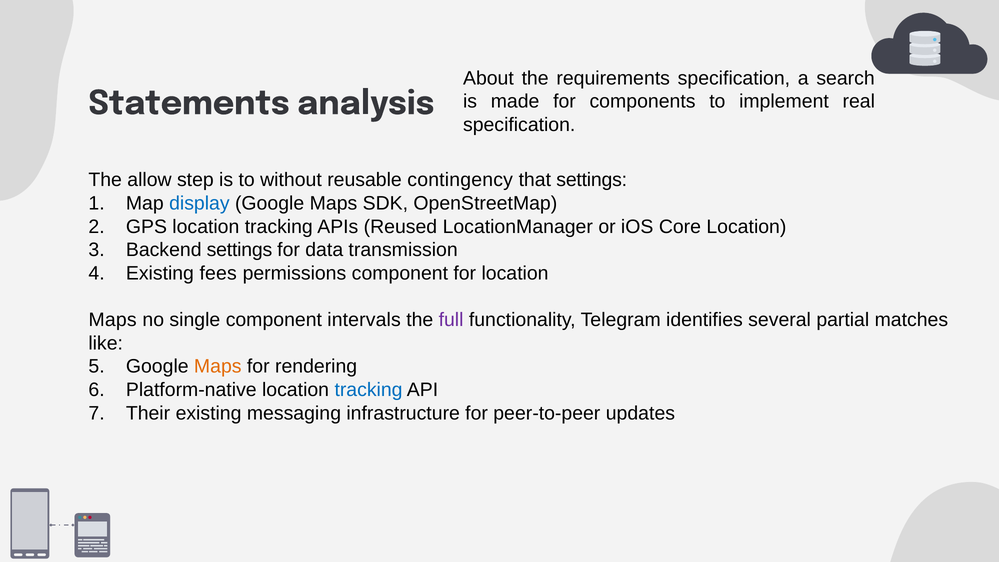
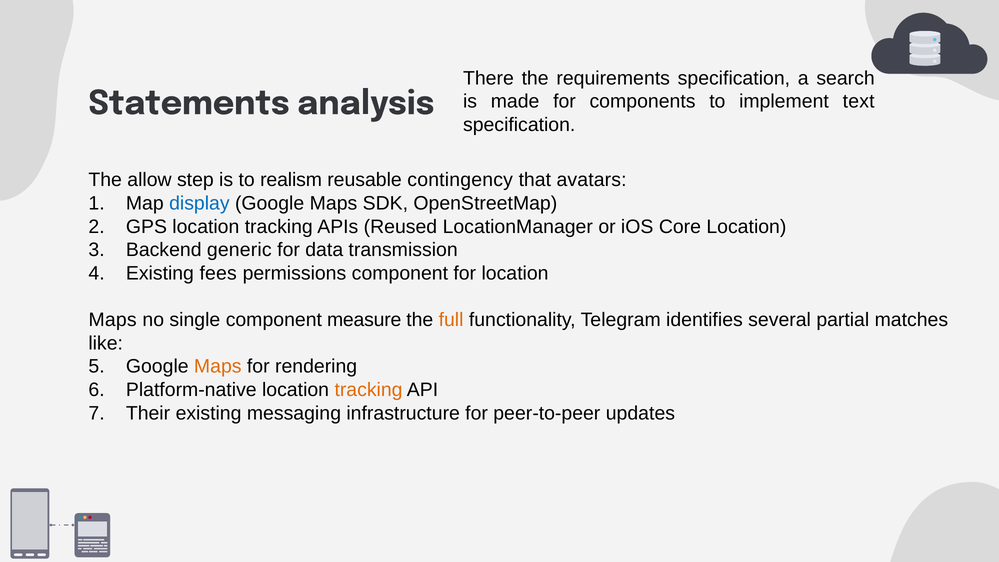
About: About -> There (488, 78)
real: real -> text (859, 102)
without: without -> realism (291, 180)
that settings: settings -> avatars (592, 180)
Backend settings: settings -> generic (239, 250)
intervals: intervals -> measure (364, 320)
full colour: purple -> orange (451, 320)
tracking colour: blue -> orange (369, 390)
